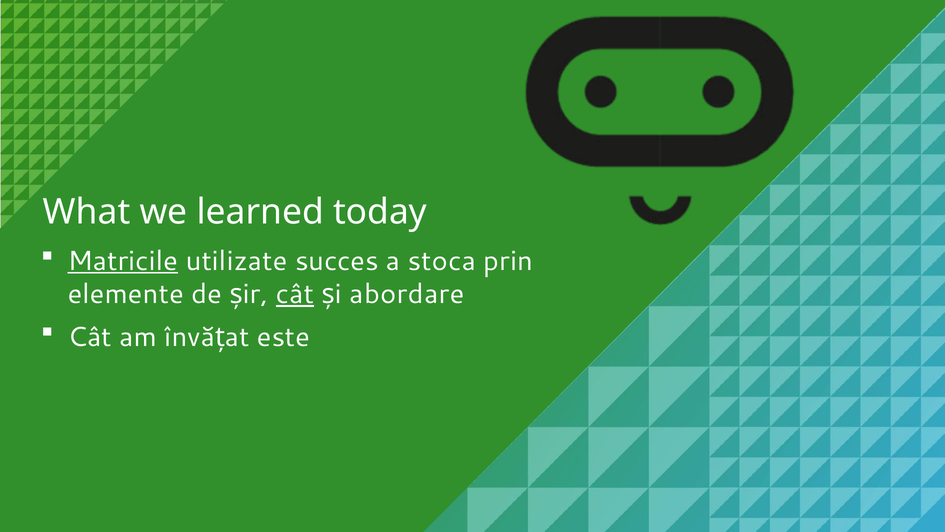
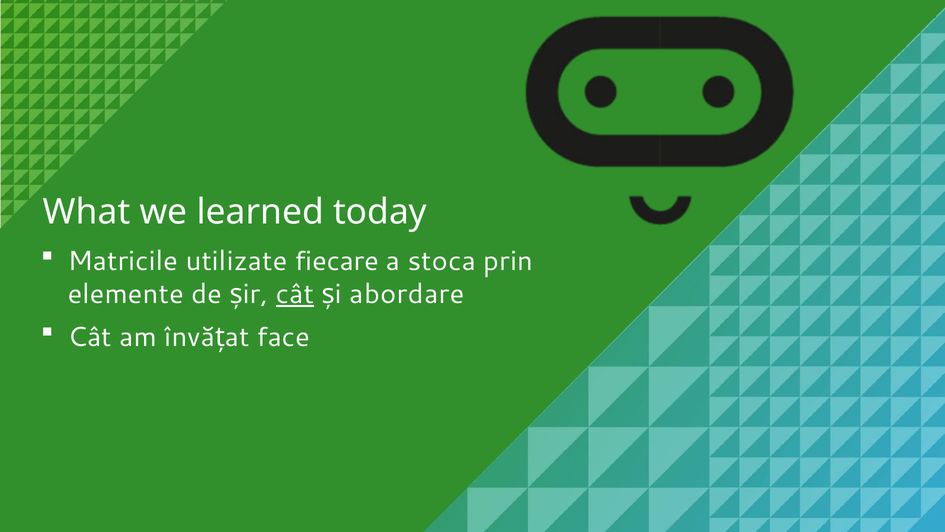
Matricile underline: present -> none (123, 261)
succes: succes -> fiecare (337, 261)
este: este -> face (283, 337)
